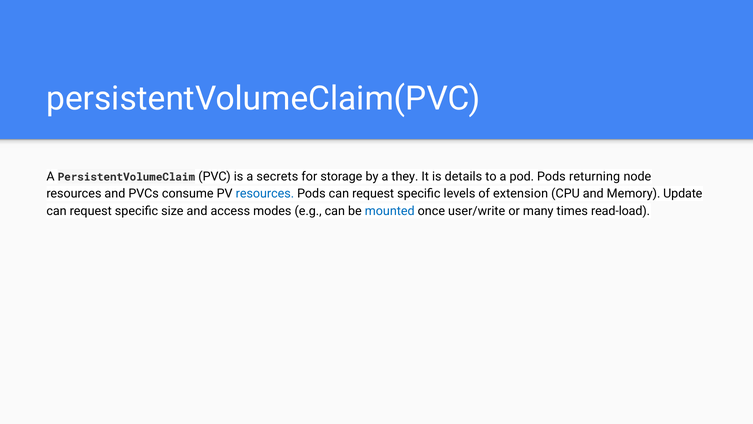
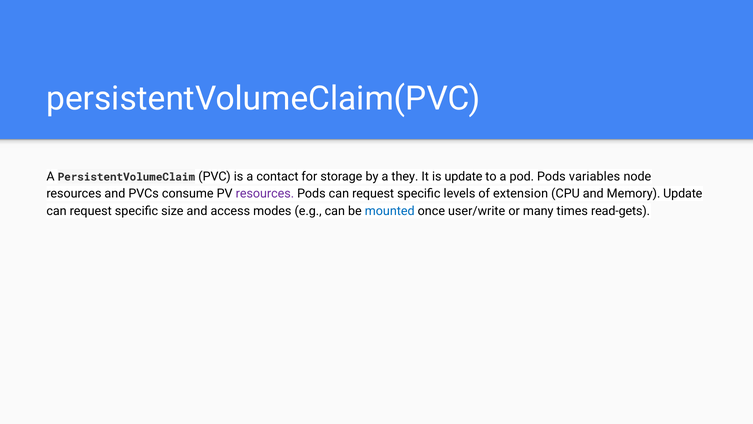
secrets: secrets -> contact (277, 176)
is details: details -> update (464, 176)
returning: returning -> variables (595, 176)
resources colour: blue -> purple (265, 194)
read-load: read-load -> read-gets (621, 211)
